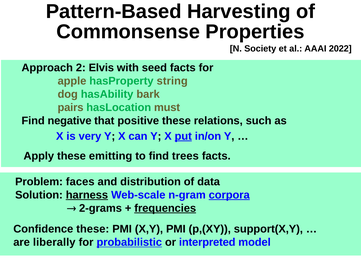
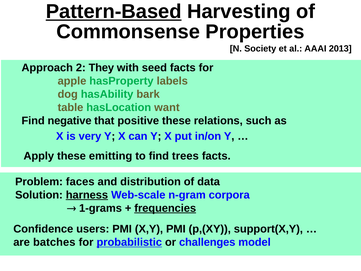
Pattern-Based underline: none -> present (114, 12)
2022: 2022 -> 2013 (340, 49)
Elvis: Elvis -> They (101, 68)
string: string -> labels (172, 81)
pairs: pairs -> table (70, 107)
must: must -> want (167, 107)
put underline: present -> none (183, 136)
corpora underline: present -> none (229, 195)
2-grams: 2-grams -> 1-grams (100, 208)
Confidence these: these -> users (93, 229)
liberally: liberally -> batches (54, 242)
interpreted: interpreted -> challenges (207, 242)
